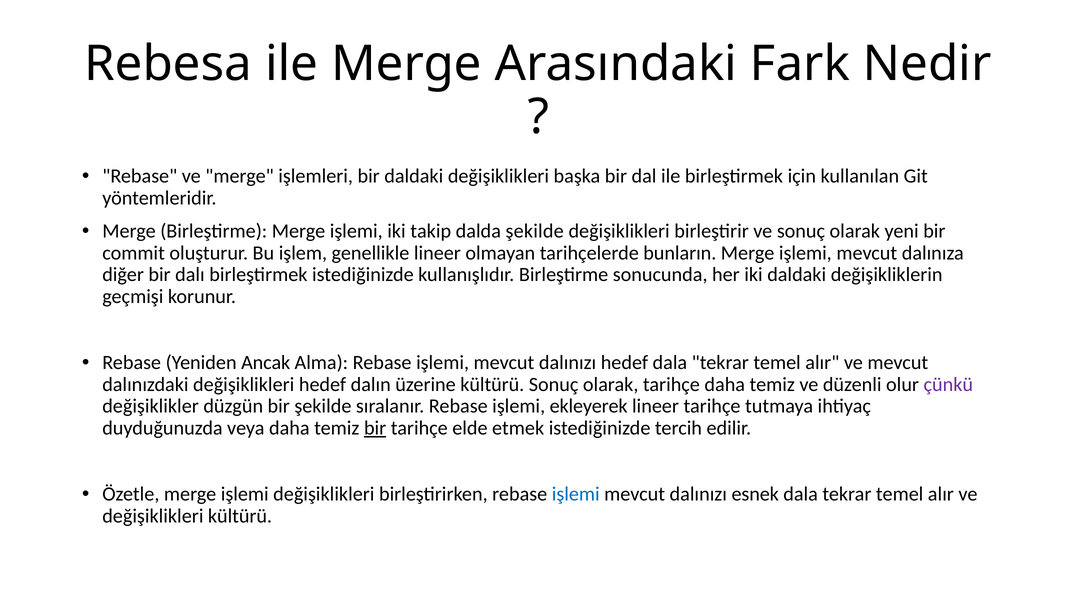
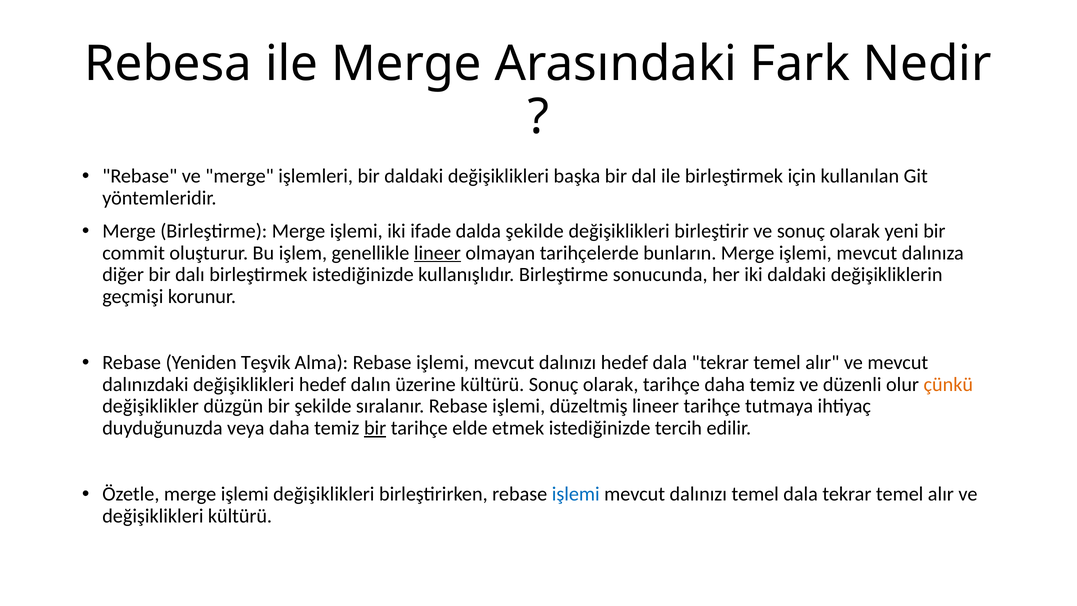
takip: takip -> ifade (431, 231)
lineer underline: none -> present (437, 253)
Ancak: Ancak -> Teşvik (266, 362)
çünkü colour: purple -> orange (948, 384)
ekleyerek: ekleyerek -> düzeltmiş (589, 406)
dalınızı esnek: esnek -> temel (755, 494)
